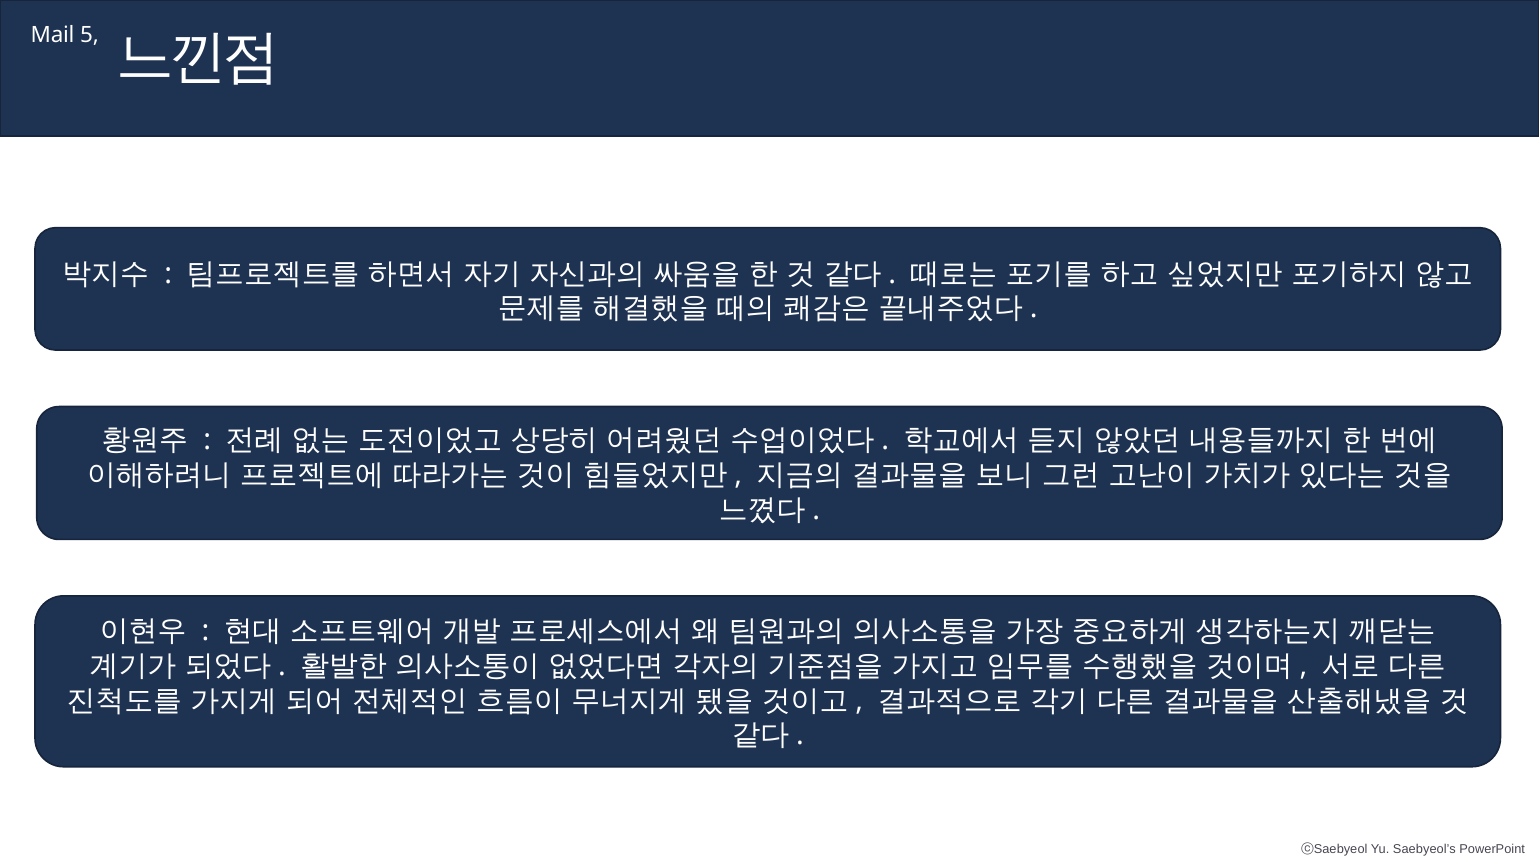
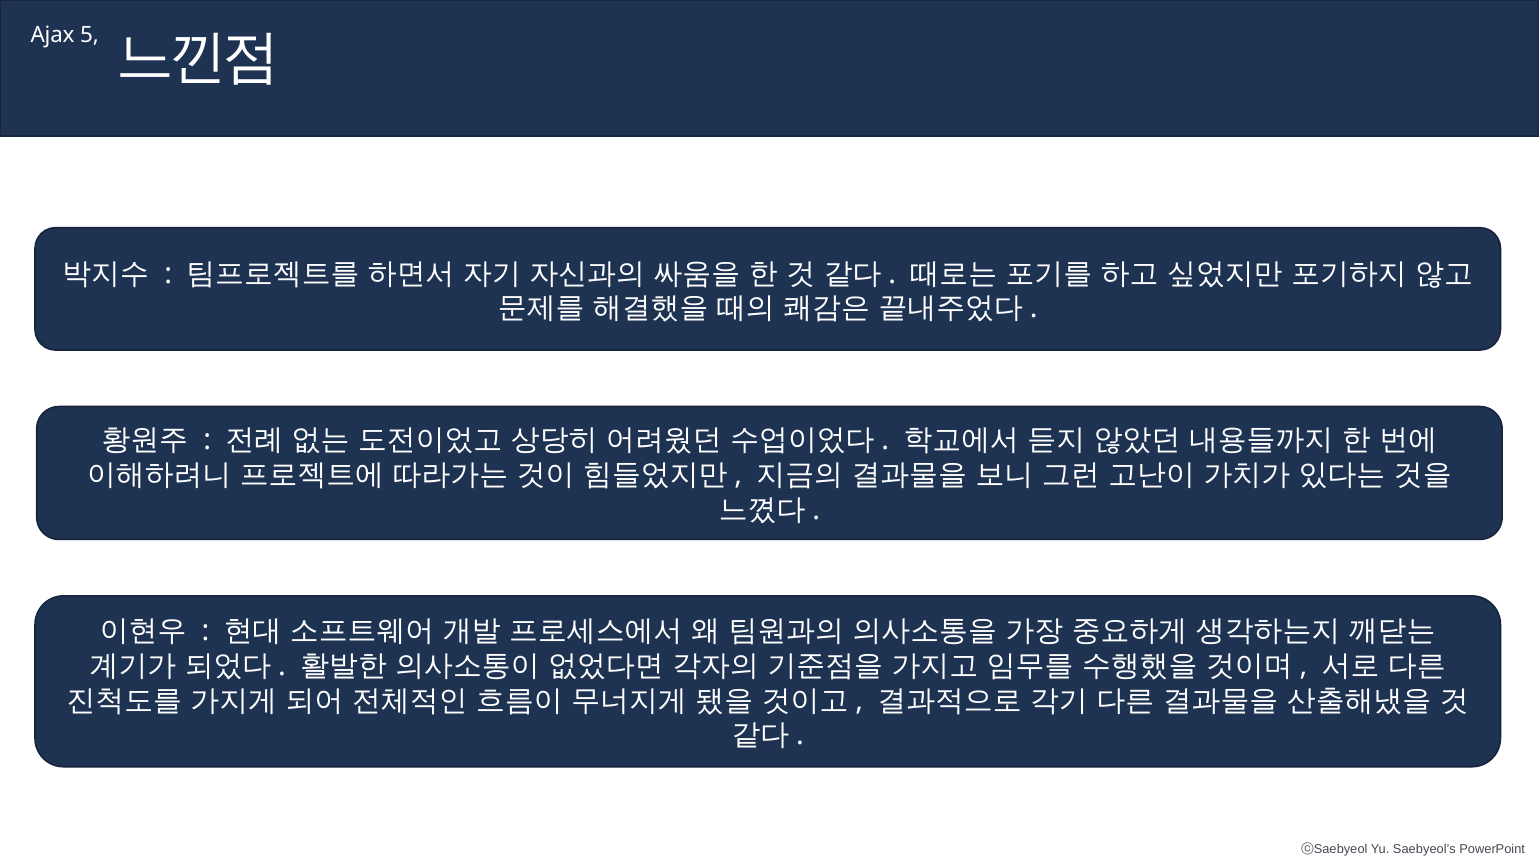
Mail: Mail -> Ajax (53, 36)
